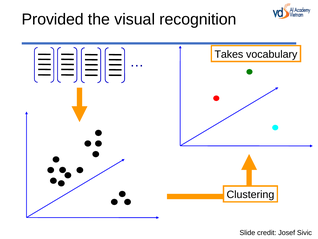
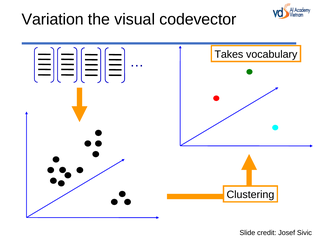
Provided: Provided -> Variation (53, 19)
recognition: recognition -> codevector (198, 19)
